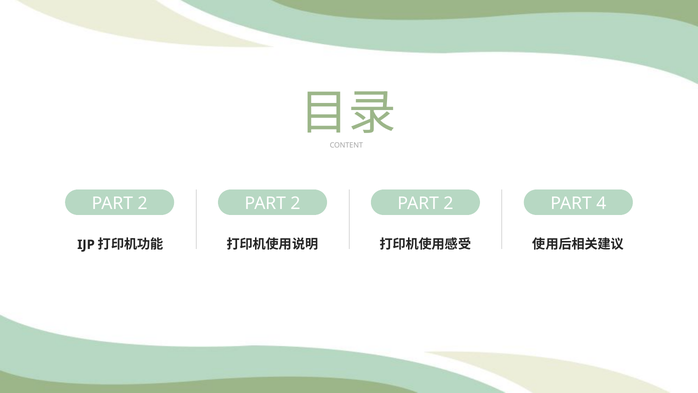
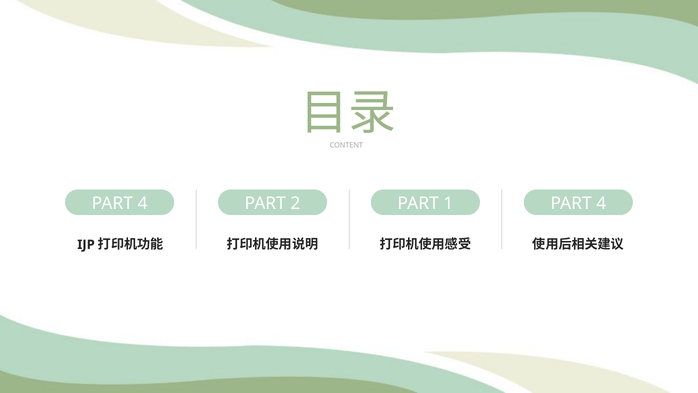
2: 2 -> 4 (143, 203)
2: 2 -> 1 (448, 203)
